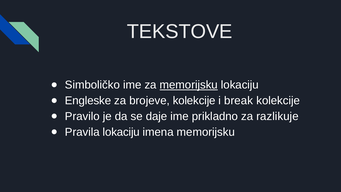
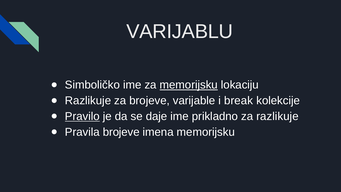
TEKSTOVE: TEKSTOVE -> VARIJABLU (180, 31)
Engleske: Engleske -> Razlikuje (88, 101)
brojeve kolekcije: kolekcije -> varijable (194, 101)
Pravilo underline: none -> present (82, 116)
Pravila lokaciju: lokaciju -> brojeve (121, 132)
